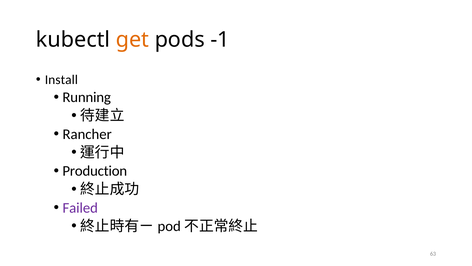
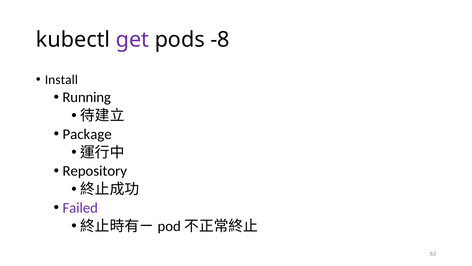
get colour: orange -> purple (132, 40)
-1: -1 -> -8 (220, 40)
Rancher: Rancher -> Package (87, 134)
Production: Production -> Repository (95, 171)
